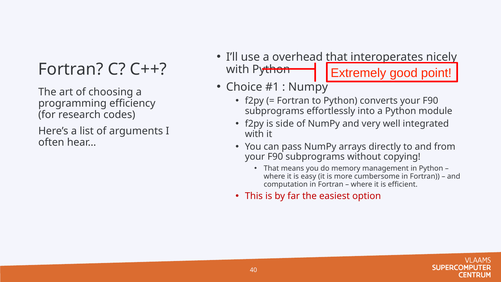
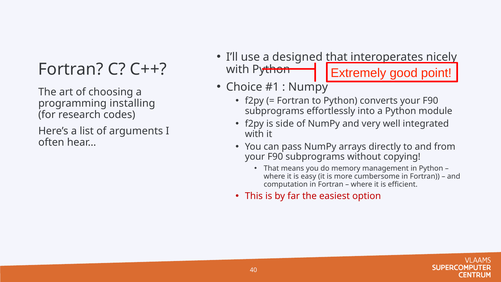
overhead: overhead -> designed (297, 57)
efficiency: efficiency -> installing (132, 103)
